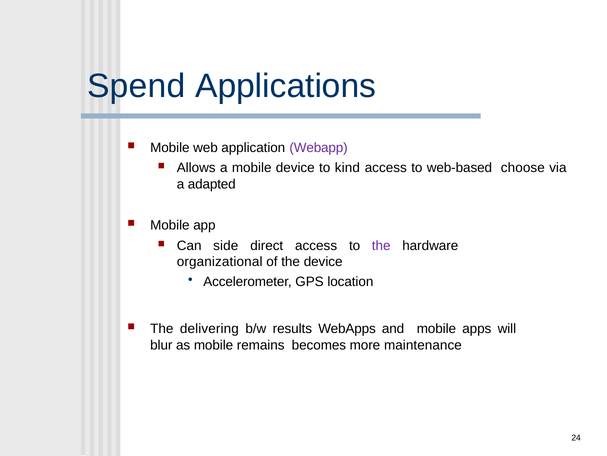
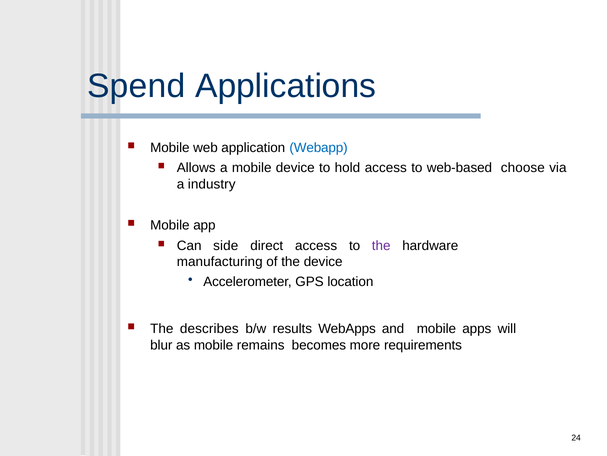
Webapp colour: purple -> blue (319, 148)
kind: kind -> hold (347, 168)
adapted: adapted -> industry (212, 184)
organizational: organizational -> manufacturing (220, 262)
delivering: delivering -> describes (209, 328)
maintenance: maintenance -> requirements (423, 345)
